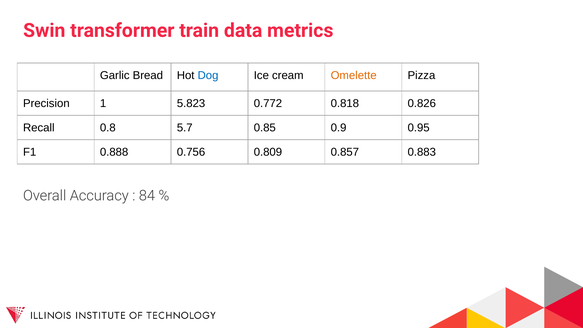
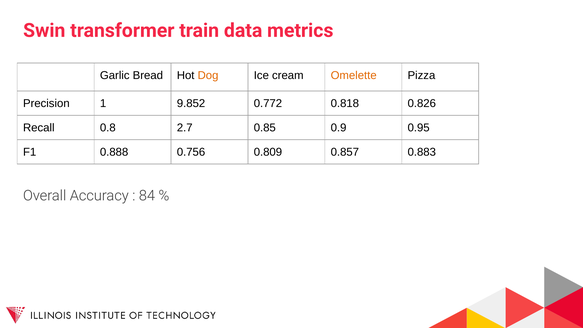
Dog colour: blue -> orange (208, 75)
5.823: 5.823 -> 9.852 (191, 103)
5.7: 5.7 -> 2.7 (185, 128)
